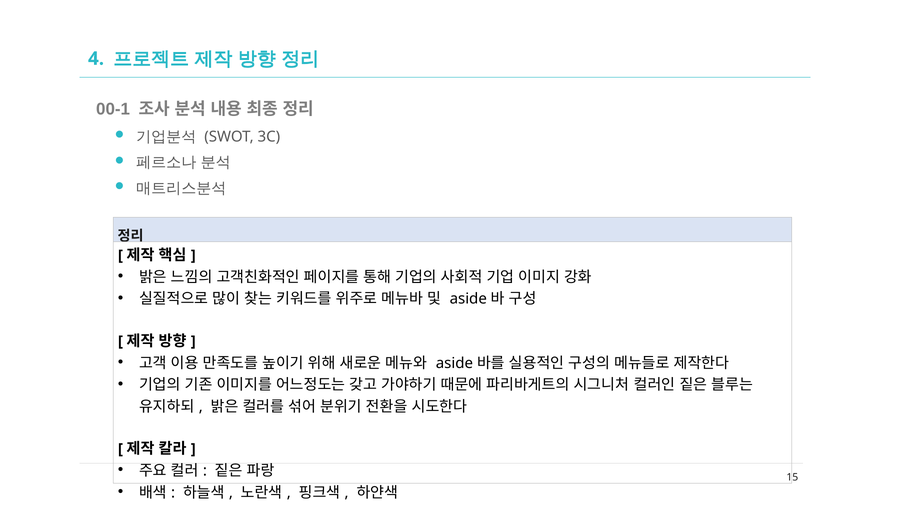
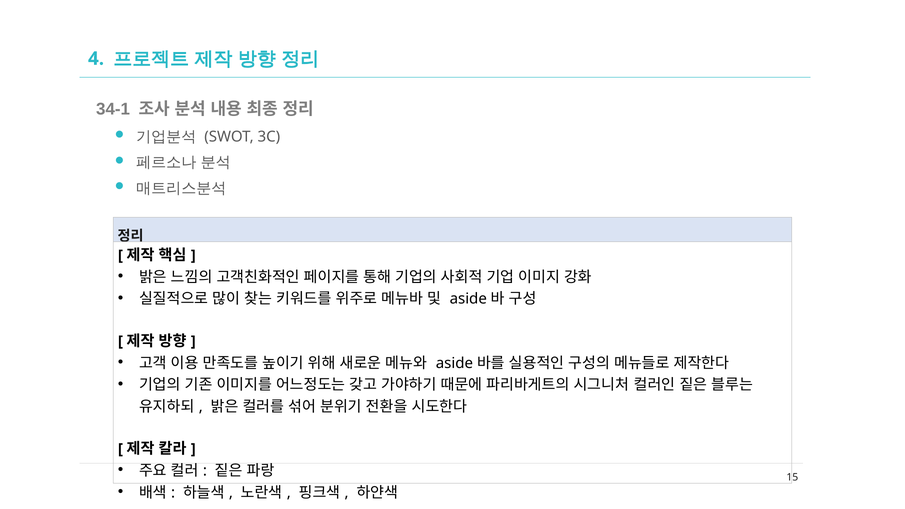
00-1: 00-1 -> 34-1 (113, 109)
